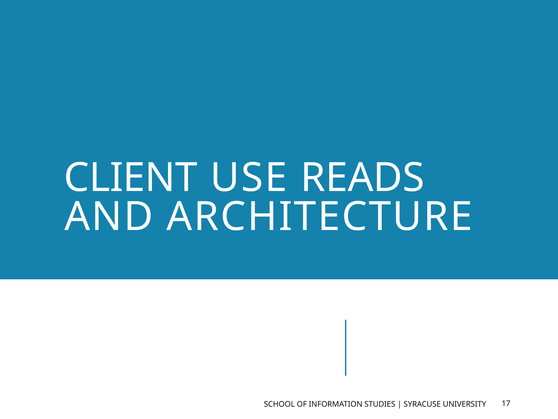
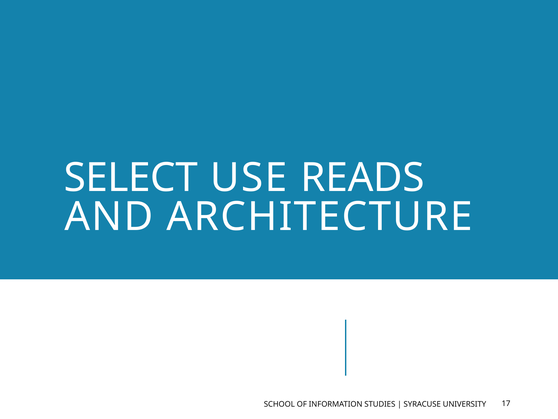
CLIENT: CLIENT -> SELECT (131, 178)
